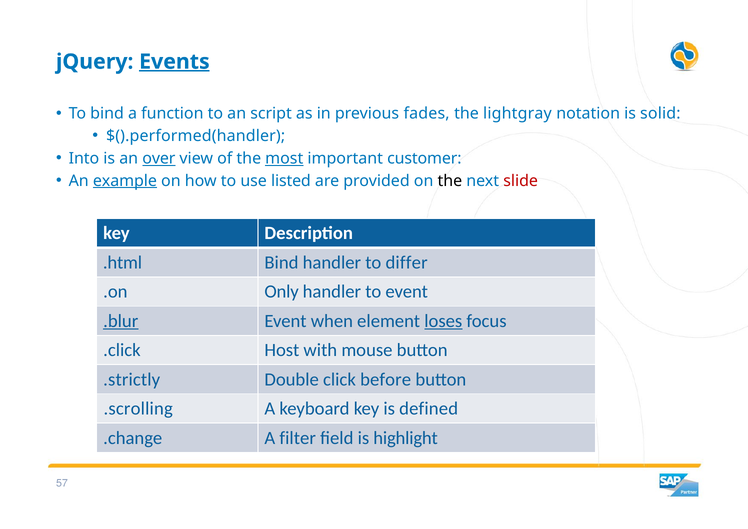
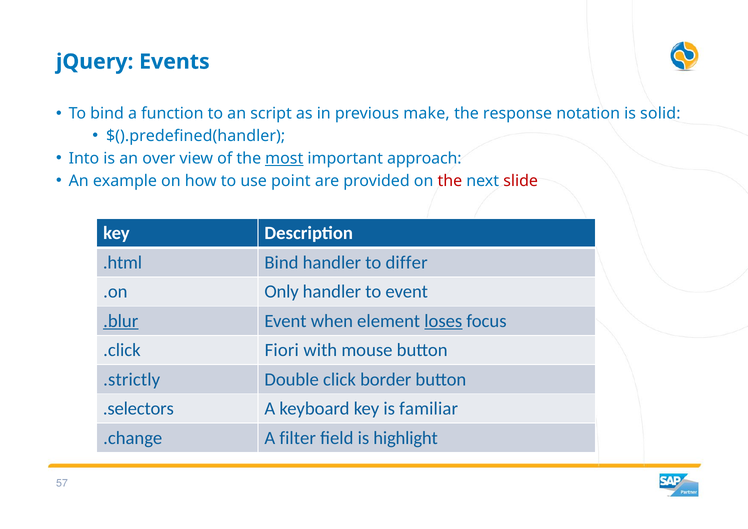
Events underline: present -> none (174, 62)
fades: fades -> make (427, 114)
lightgray: lightgray -> response (518, 114)
$().performed(handler: $().performed(handler -> $().predefined(handler (196, 136)
over underline: present -> none (159, 158)
customer: customer -> approach (424, 158)
example underline: present -> none (125, 181)
listed: listed -> point (291, 181)
the colour: black -> red (450, 181)
Host: Host -> Fiori (282, 350)
before: before -> border (386, 380)
.scrolling: .scrolling -> .selectors (138, 409)
defined: defined -> familiar (429, 409)
